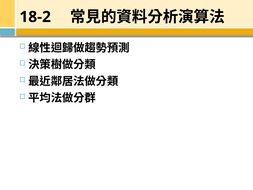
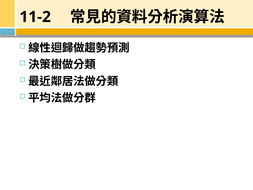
18-2: 18-2 -> 11-2 (35, 17)
